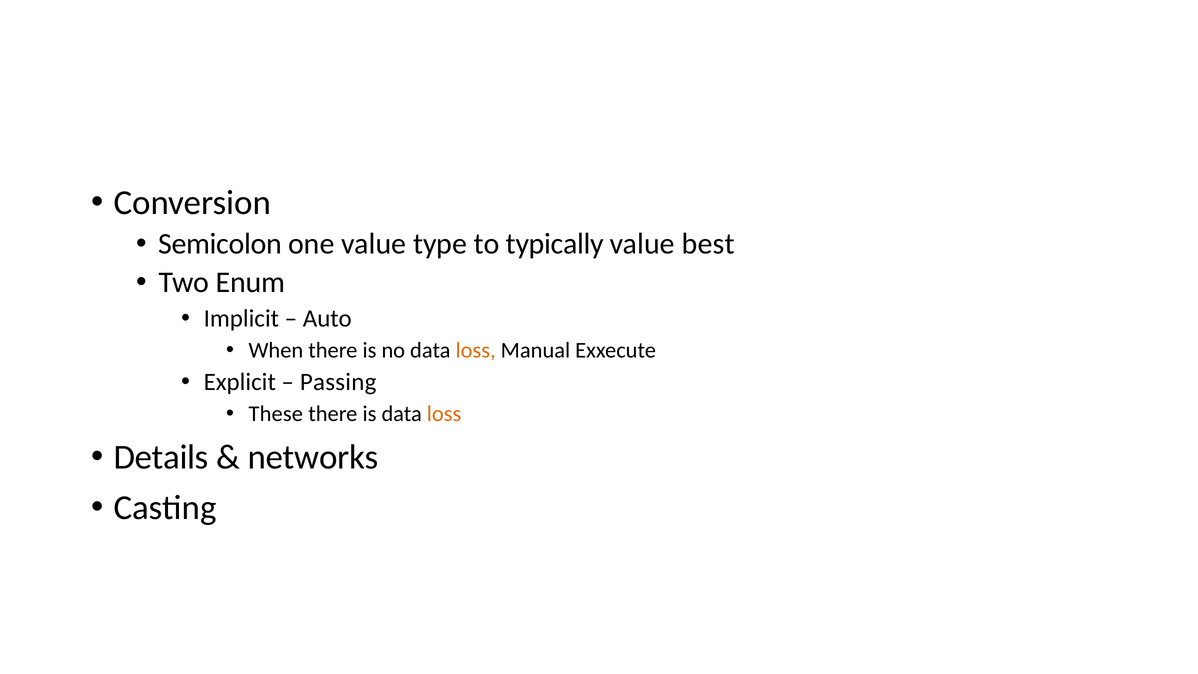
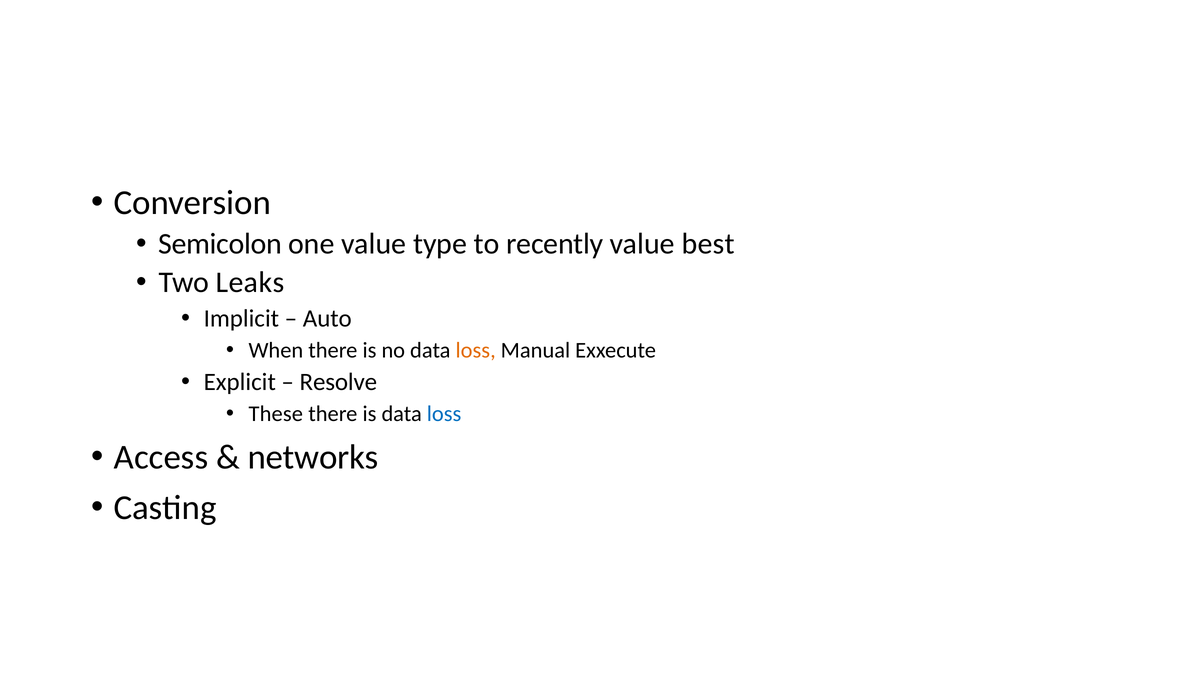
typically: typically -> recently (555, 244)
Enum: Enum -> Leaks (250, 282)
Passing: Passing -> Resolve (338, 382)
loss colour: orange -> blue (444, 414)
Details: Details -> Access (161, 457)
